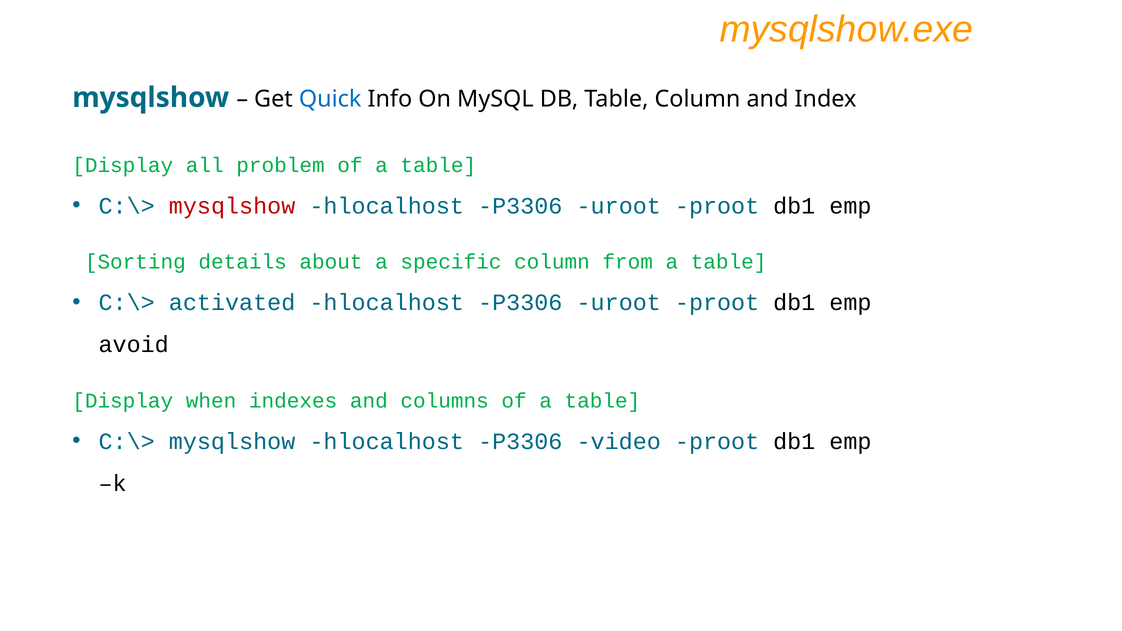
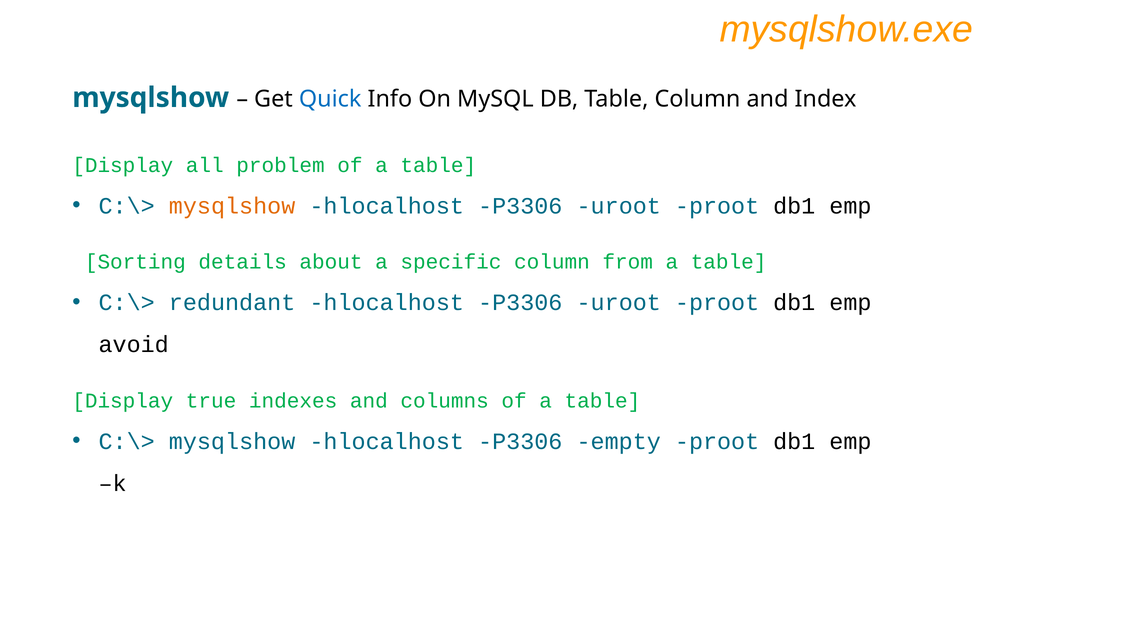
mysqlshow colour: red -> orange (232, 206)
activated: activated -> redundant (232, 303)
when: when -> true (211, 401)
video: video -> empty (619, 442)
